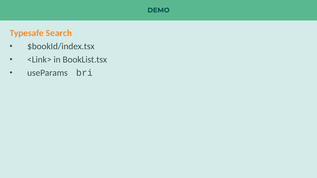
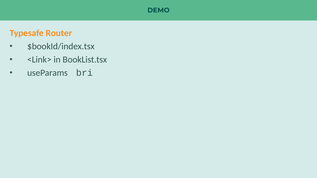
Search: Search -> Router (59, 33)
